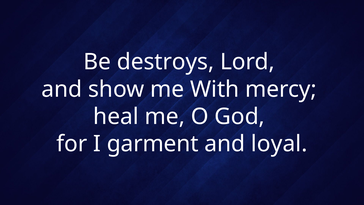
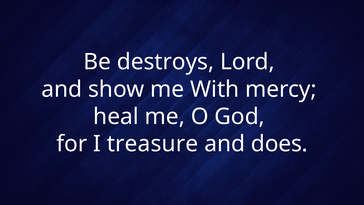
garment: garment -> treasure (153, 144)
loyal: loyal -> does (279, 144)
